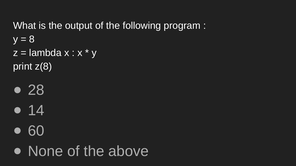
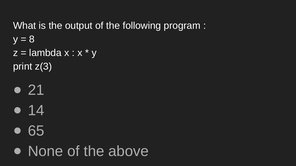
z(8: z(8 -> z(3 (43, 67)
28: 28 -> 21 (36, 90)
60: 60 -> 65 (36, 131)
